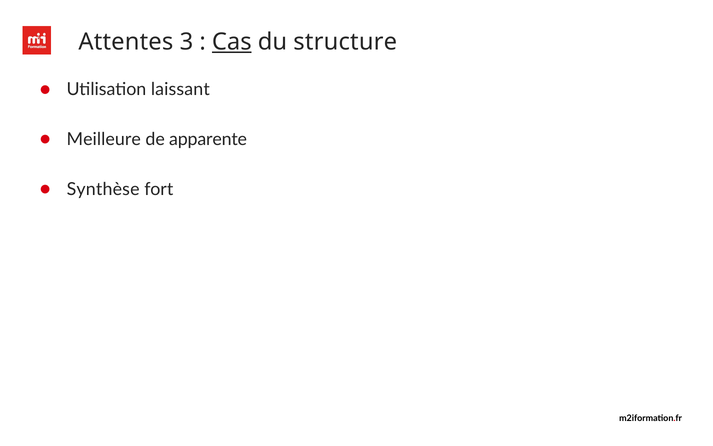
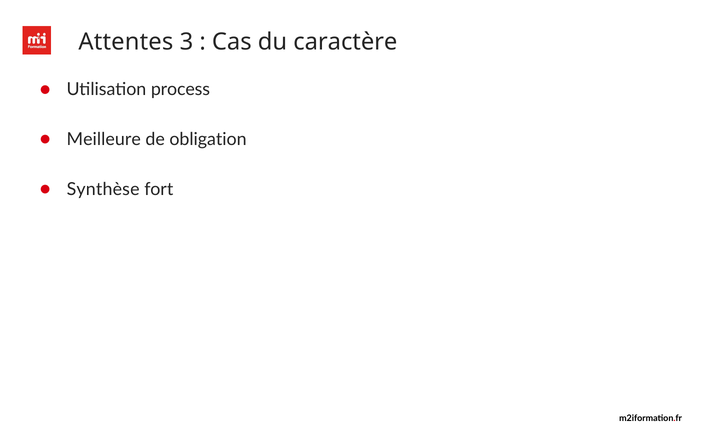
Cas underline: present -> none (232, 42)
structure: structure -> caractère (345, 42)
laissant: laissant -> process (180, 89)
apparente: apparente -> obligation (208, 139)
